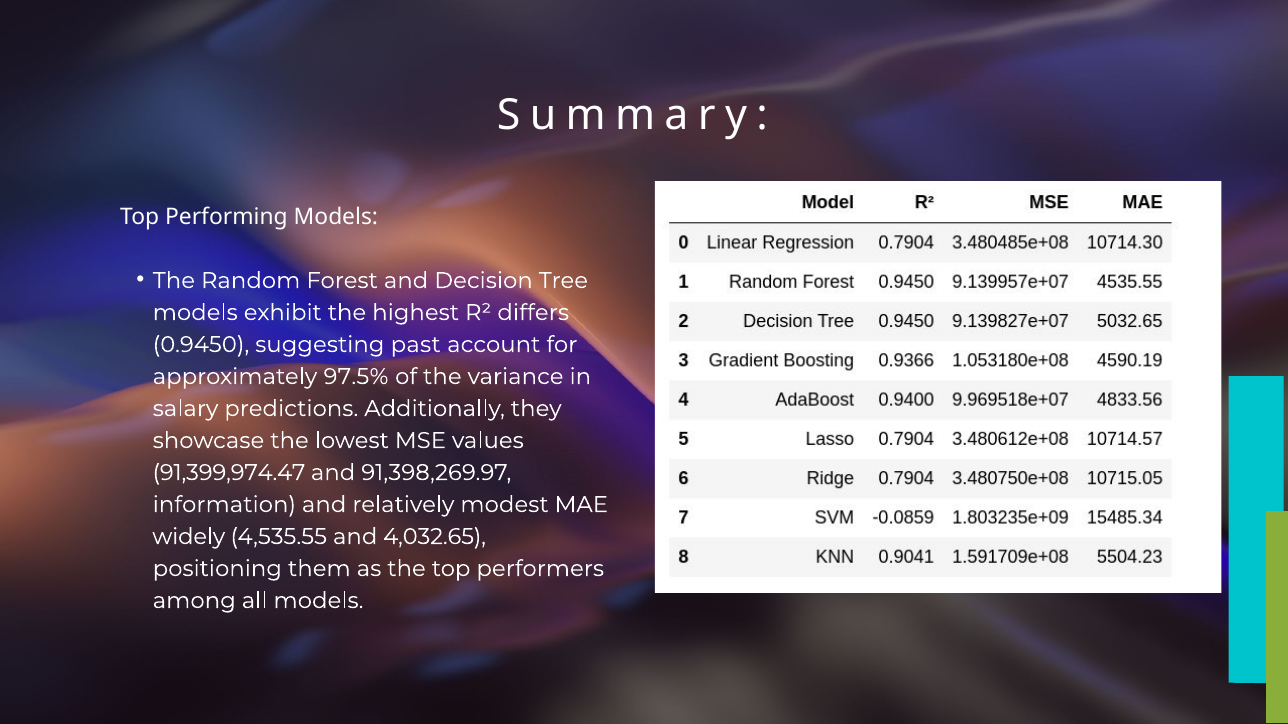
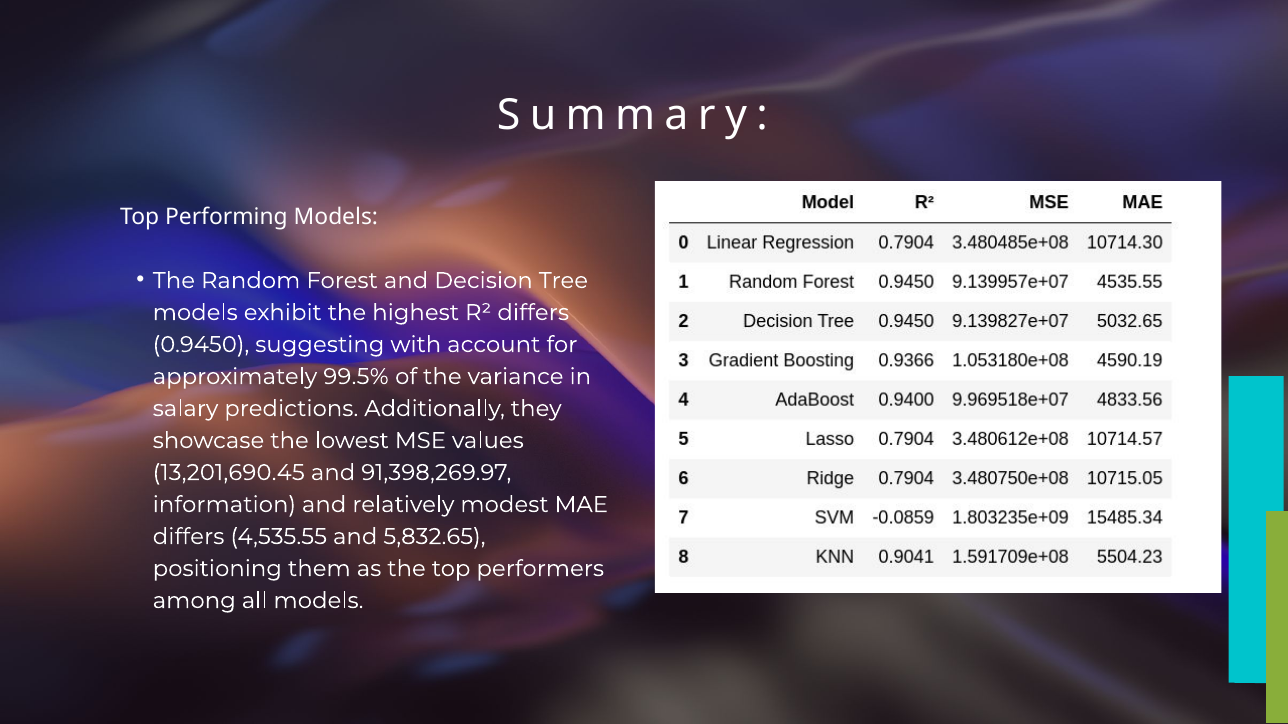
past: past -> with (416, 345)
97.5%: 97.5% -> 99.5% (356, 377)
91,399,974.47: 91,399,974.47 -> 13,201,690.45 (229, 473)
widely: widely -> differs (189, 537)
4,032.65: 4,032.65 -> 5,832.65 (434, 537)
